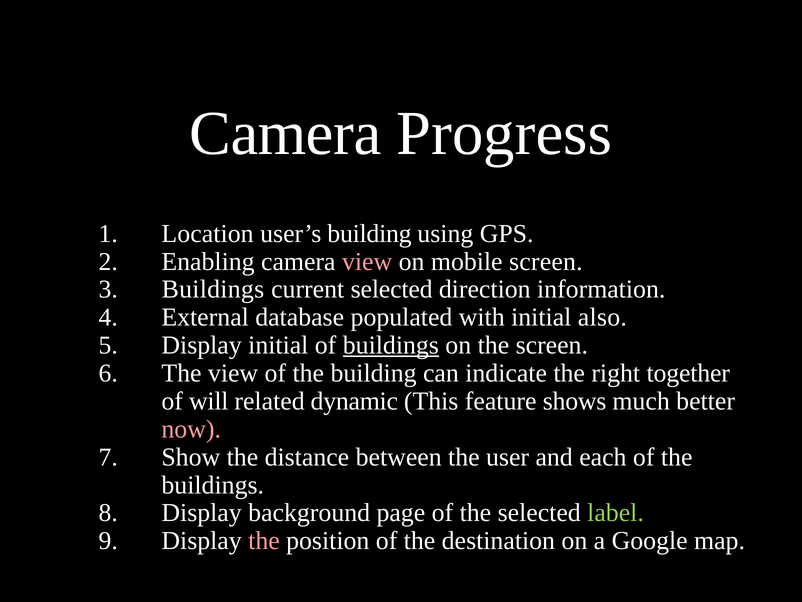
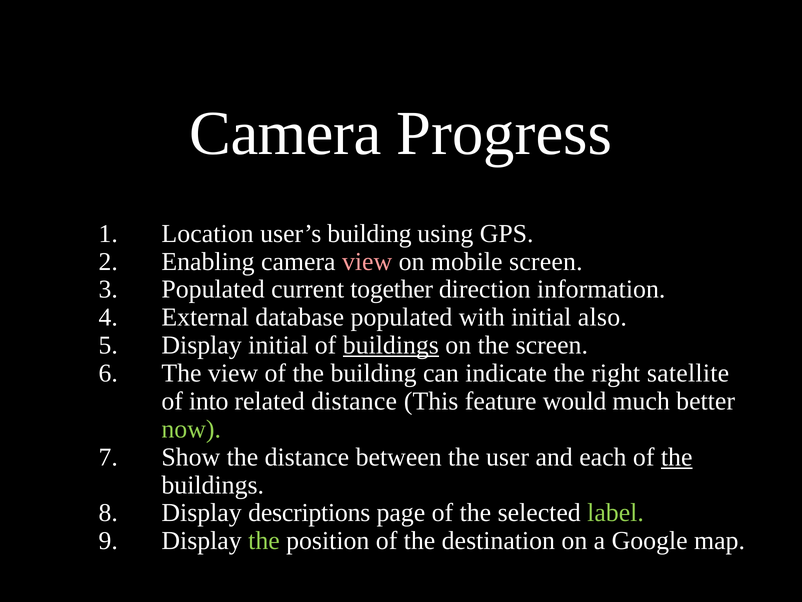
Buildings: Buildings -> Populated (213, 289)
current selected: selected -> together (392, 289)
together: together -> satellite (688, 373)
will: will -> into (209, 401)
related dynamic: dynamic -> distance (354, 401)
shows: shows -> would (575, 401)
now colour: pink -> light green (191, 429)
the underline: none -> present (677, 457)
background: background -> descriptions (309, 512)
the colour: pink -> light green (264, 540)
